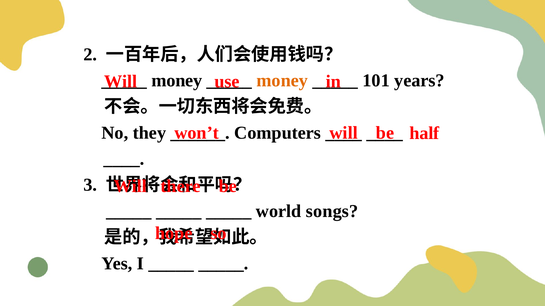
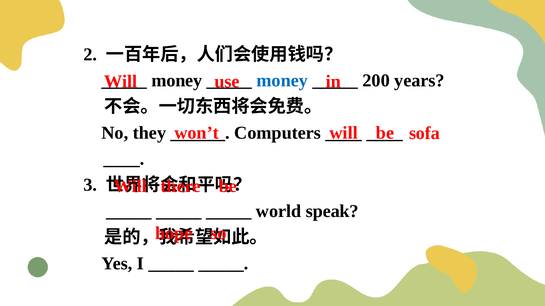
money colour: orange -> blue (282, 81)
101: 101 -> 200 (376, 81)
half: half -> sofa (424, 133)
songs: songs -> speak (332, 212)
